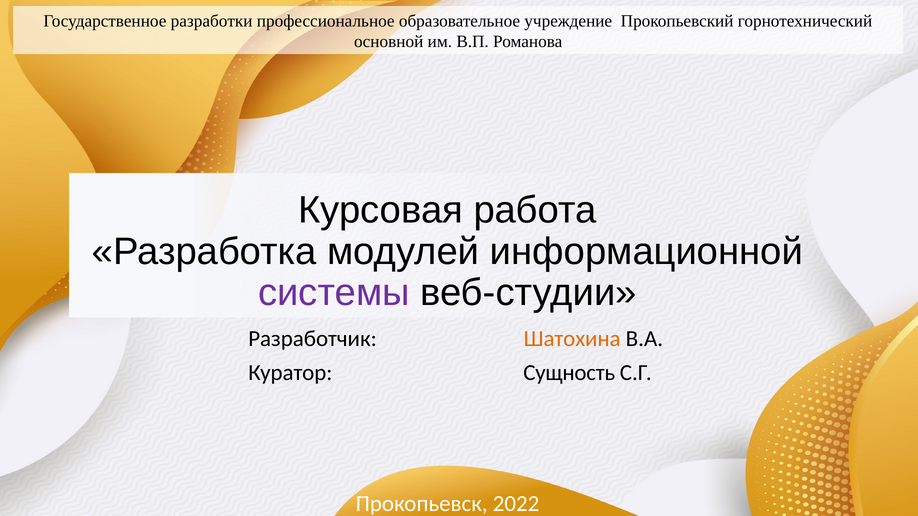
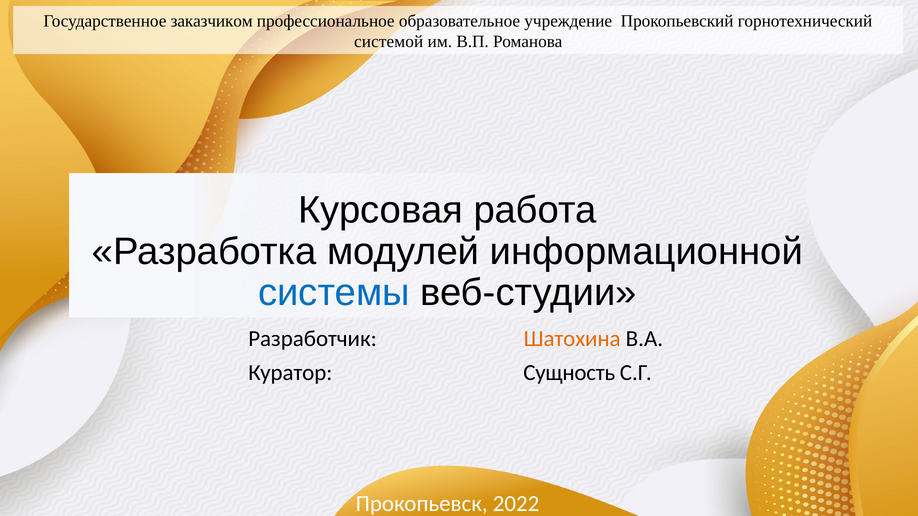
разработки: разработки -> заказчиком (212, 21)
основной: основной -> системой (389, 42)
системы colour: purple -> blue (334, 293)
